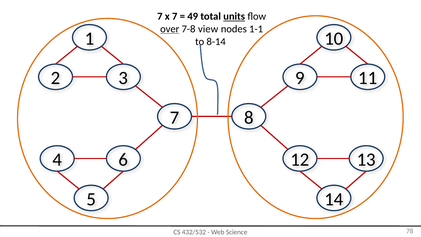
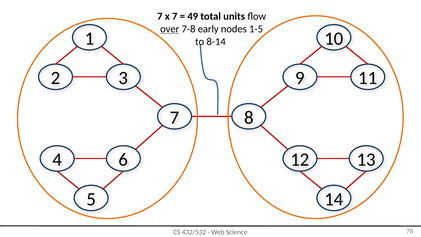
units underline: present -> none (234, 16)
view: view -> early (208, 29)
1-1: 1-1 -> 1-5 (256, 29)
